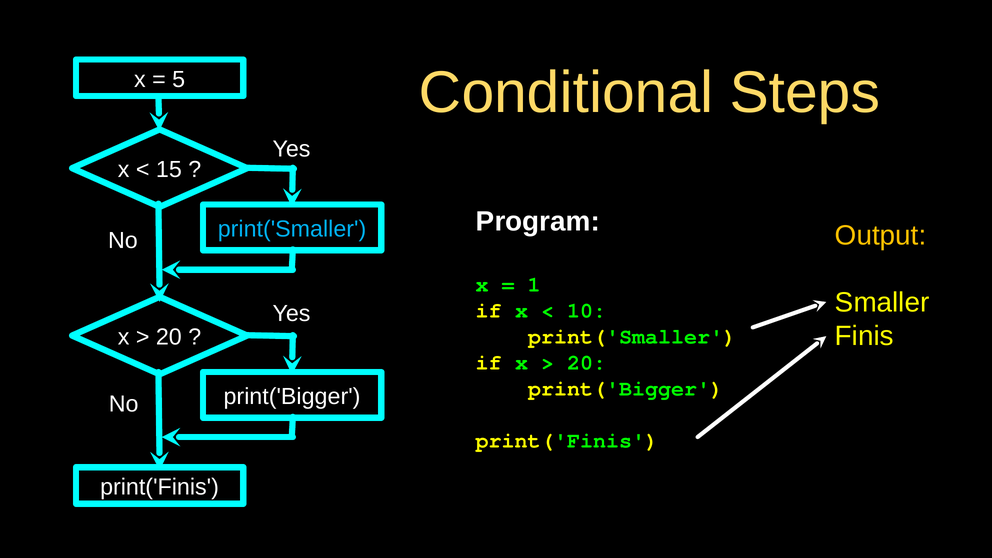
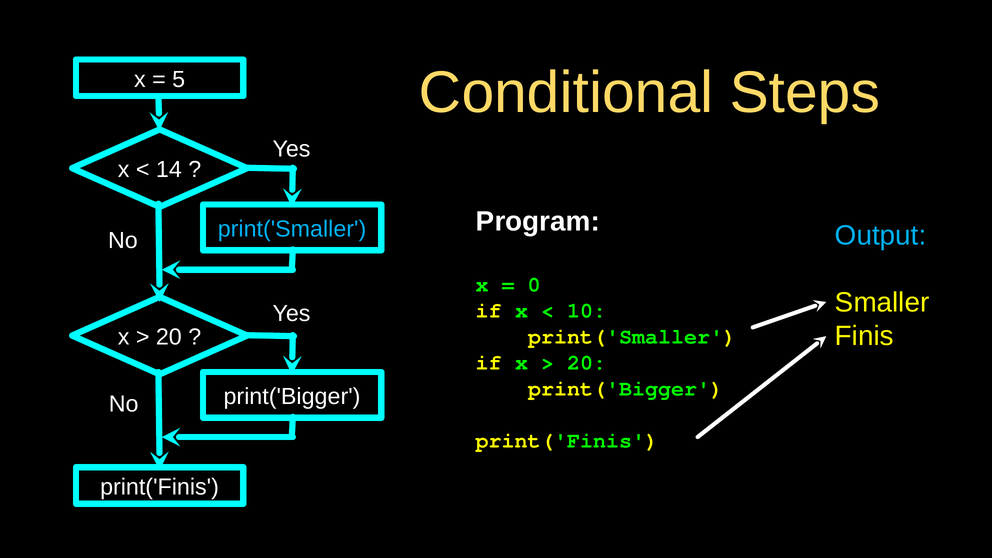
15: 15 -> 14 (169, 170)
Output colour: yellow -> light blue (881, 236)
1: 1 -> 0 (535, 284)
